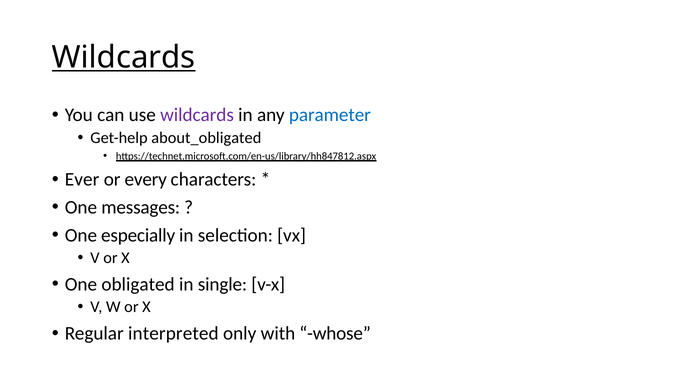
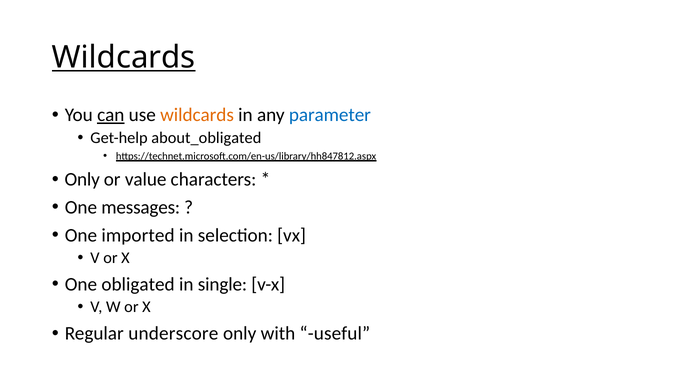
can underline: none -> present (111, 115)
wildcards colour: purple -> orange (197, 115)
Ever: Ever -> Only (82, 179)
every: every -> value (146, 179)
especially: especially -> imported (138, 235)
interpreted: interpreted -> underscore (173, 333)
whose: whose -> useful (335, 333)
